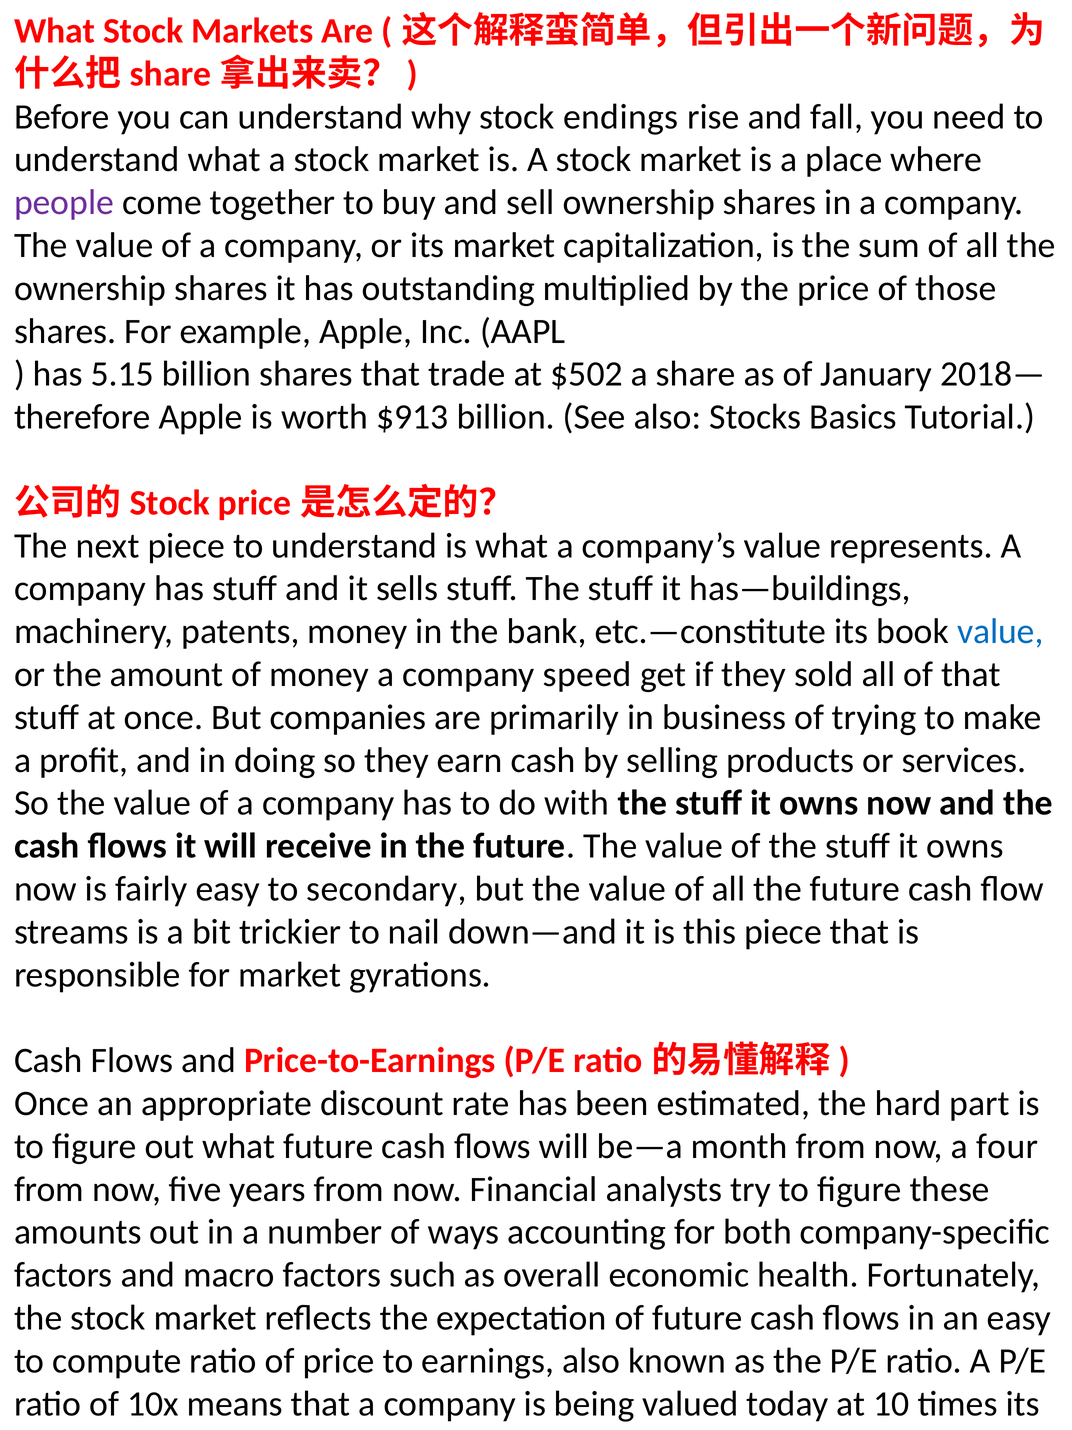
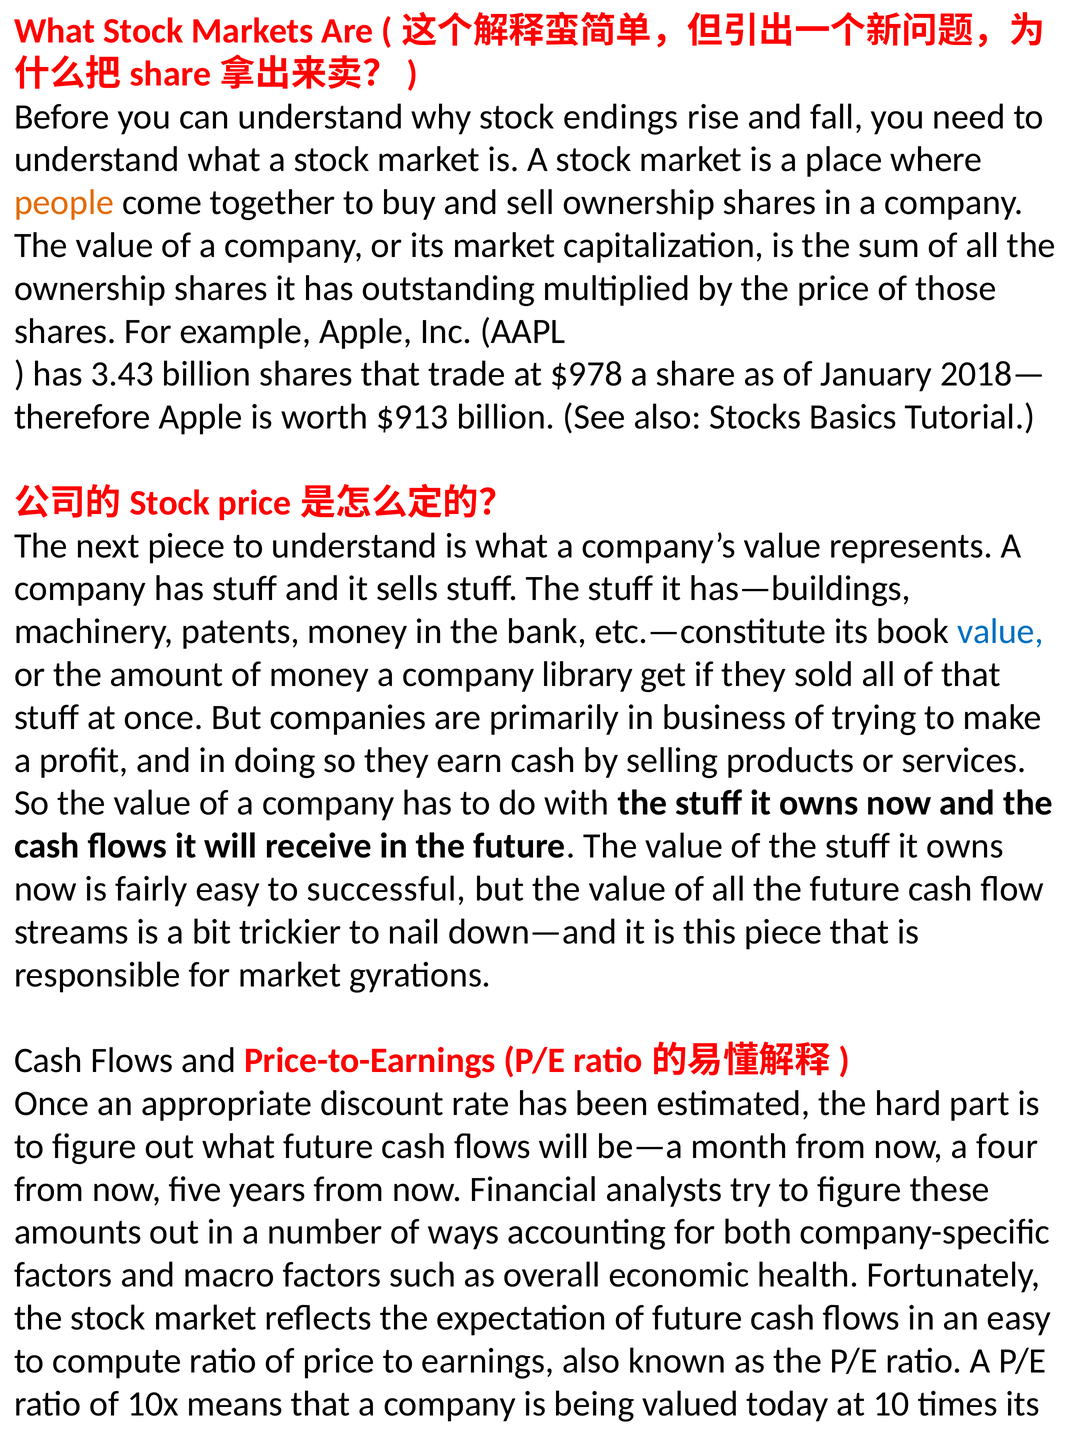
people colour: purple -> orange (64, 202)
5.15: 5.15 -> 3.43 (122, 374)
$502: $502 -> $978 (587, 374)
speed: speed -> library (588, 674)
secondary: secondary -> successful (386, 889)
